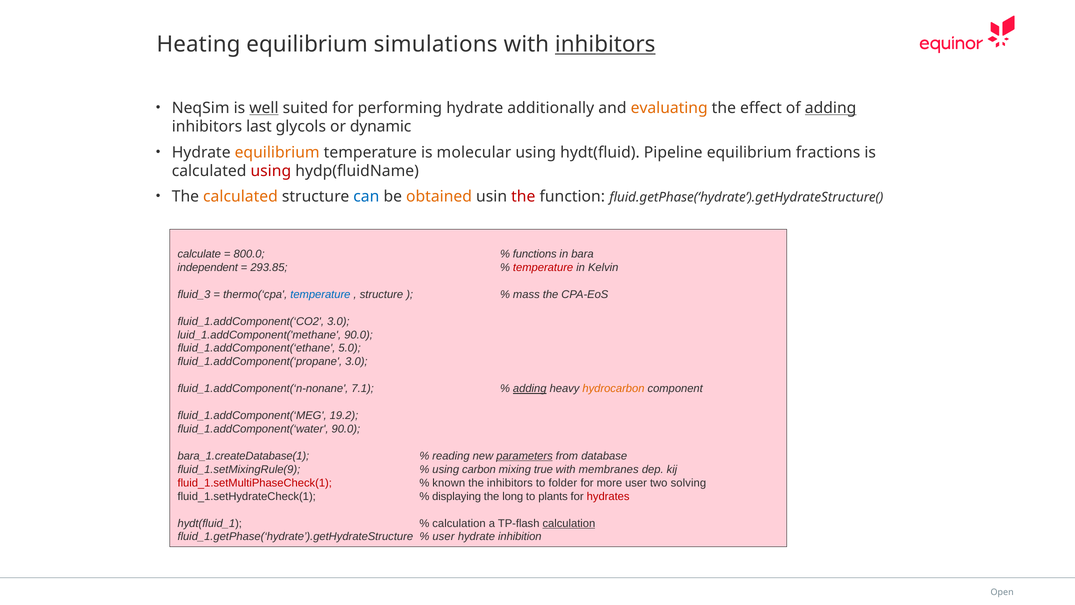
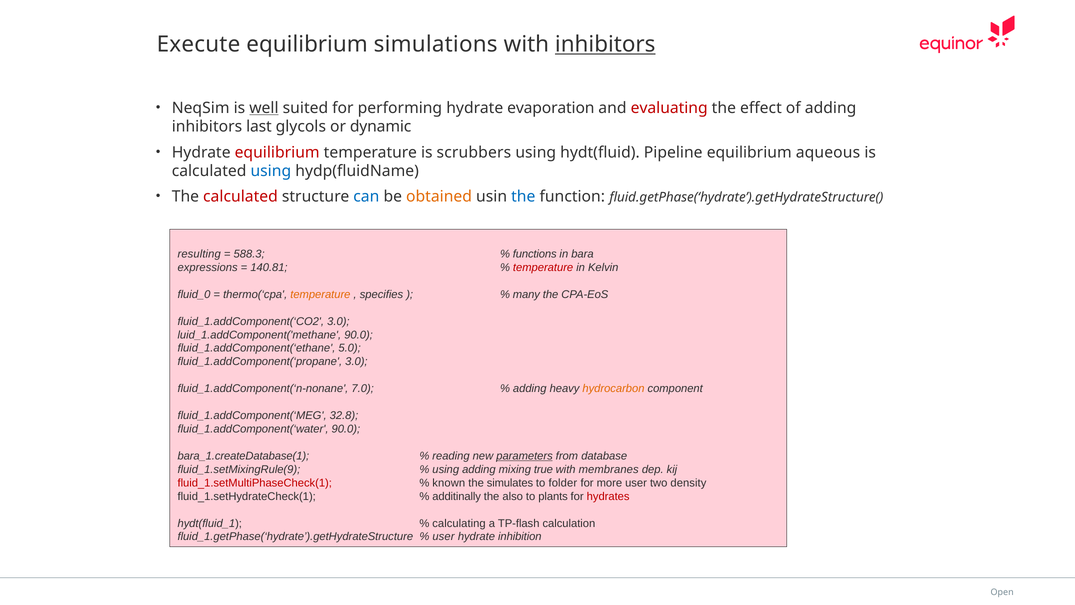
Heating: Heating -> Execute (198, 44)
additionally: additionally -> evaporation (551, 108)
evaluating colour: orange -> red (669, 108)
adding underline: present -> none (831, 108)
equilibrium colour: orange -> red (277, 152)
molecular: molecular -> scrubbers (474, 152)
fractions: fractions -> aqueous (828, 152)
using colour: red -> blue (271, 171)
calculated colour: orange -> red (240, 197)
the colour: red -> blue (523, 197)
calculate: calculate -> resulting (199, 254)
800.0: 800.0 -> 588.3 (249, 254)
independent: independent -> expressions (208, 267)
293.85: 293.85 -> 140.81 (269, 267)
fluid_3: fluid_3 -> fluid_0 (194, 294)
temperature colour: blue -> orange (320, 294)
structure: structure -> specifies (381, 294)
mass: mass -> many (526, 294)
7.1: 7.1 -> 7.0 (363, 388)
adding underline: present -> none (530, 388)
19.2: 19.2 -> 32.8 (344, 415)
using carbon: carbon -> adding (479, 469)
the inhibitors: inhibitors -> simulates (510, 483)
solving: solving -> density (688, 483)
displaying: displaying -> additinally (457, 496)
long: long -> also (513, 496)
calculation: calculation -> calculating (459, 523)
calculation underline: present -> none (569, 523)
